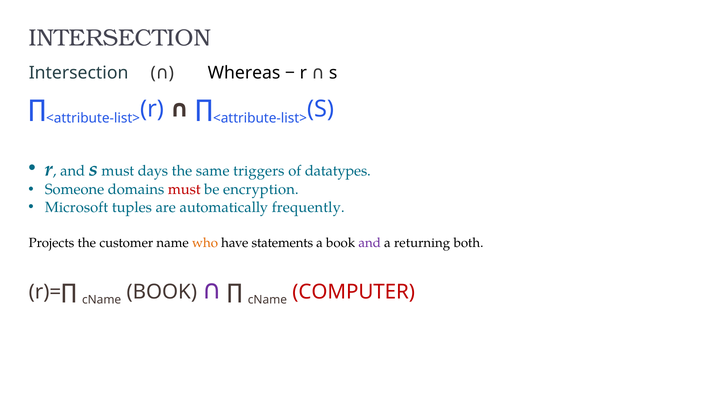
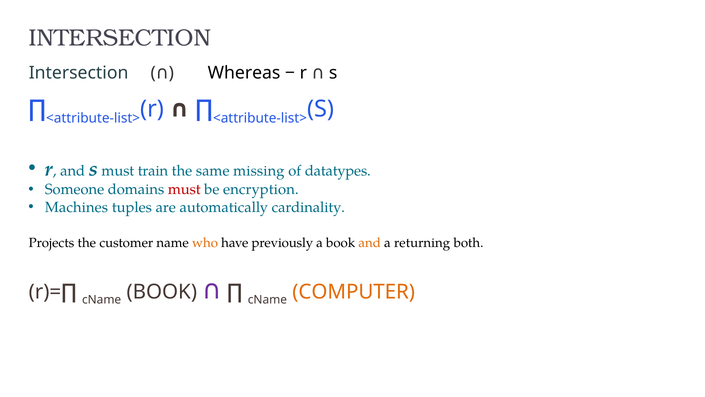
days: days -> train (153, 171)
triggers: triggers -> missing (259, 171)
Microsoft: Microsoft -> Machines (77, 207)
frequently: frequently -> cardinality (308, 207)
statements: statements -> previously (282, 242)
and colour: purple -> orange (370, 242)
COMPUTER colour: red -> orange (354, 292)
